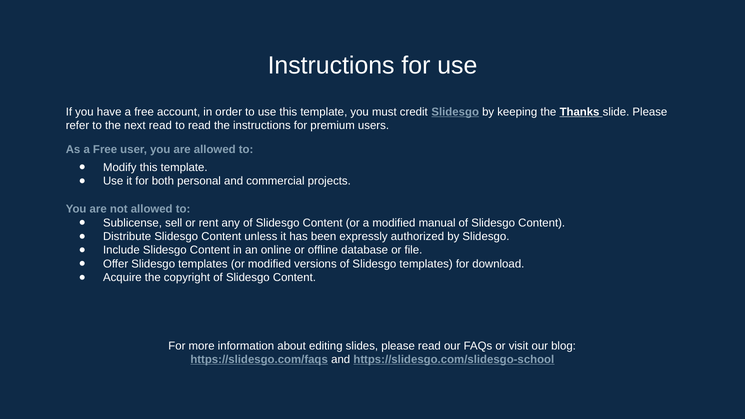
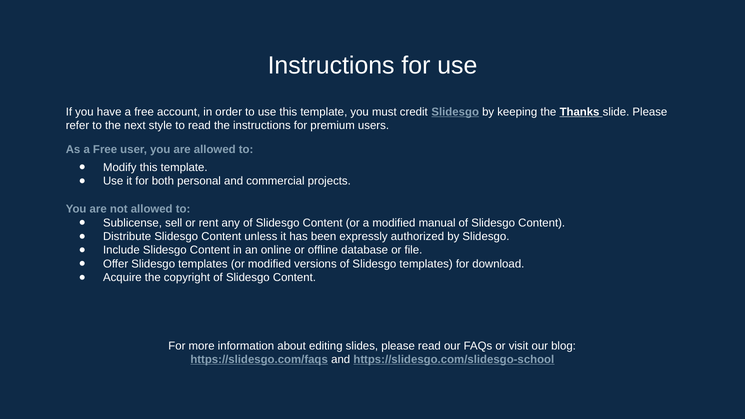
next read: read -> style (160, 126)
